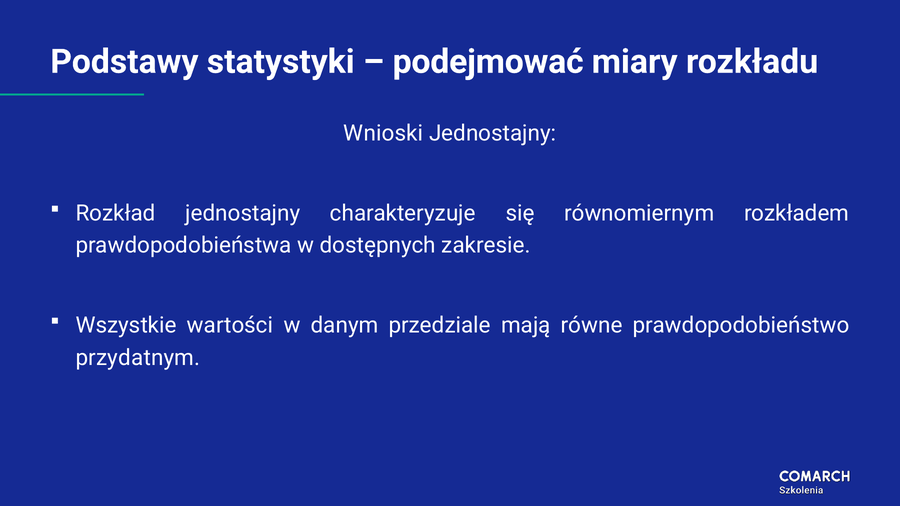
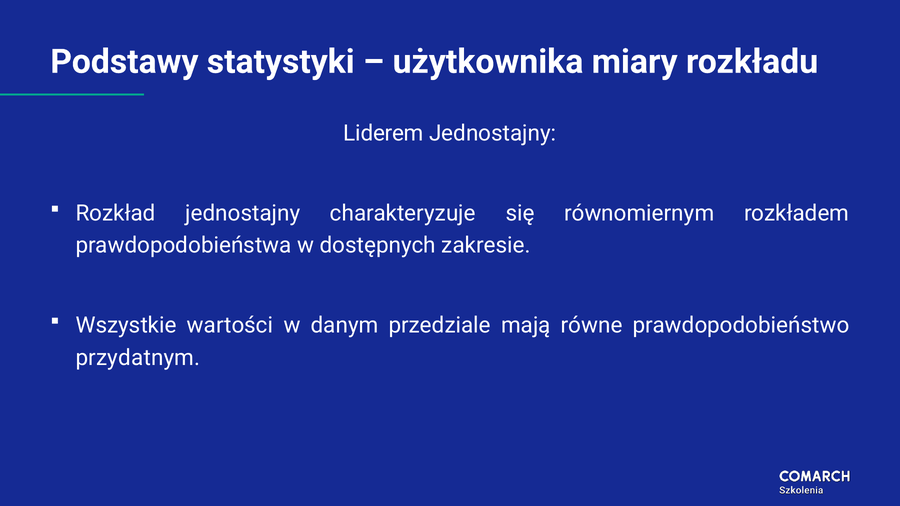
podejmować: podejmować -> użytkownika (488, 62)
Wnioski: Wnioski -> Liderem (384, 133)
